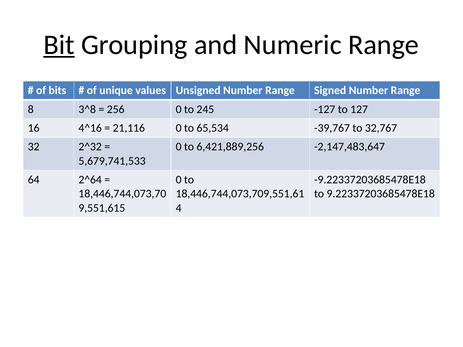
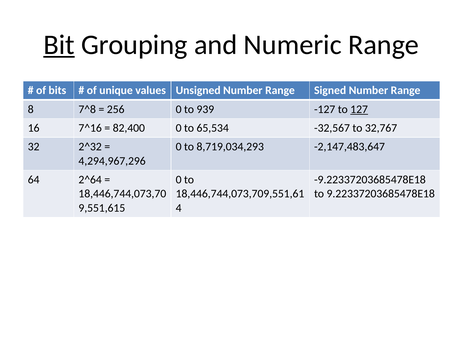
3^8: 3^8 -> 7^8 (87, 109)
245: 245 -> 939 (205, 109)
127 underline: none -> present (359, 109)
4^16: 4^16 -> 7^16 (90, 128)
21,116: 21,116 -> 82,400 (129, 128)
-39,767: -39,767 -> -32,567 (332, 128)
6,421,889,256: 6,421,889,256 -> 8,719,034,293 (230, 147)
5,679,741,533: 5,679,741,533 -> 4,294,967,296 (112, 161)
